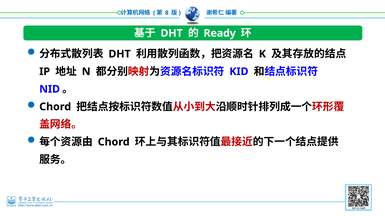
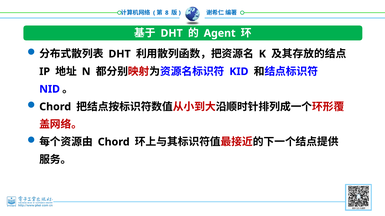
Ready: Ready -> Agent (220, 33)
